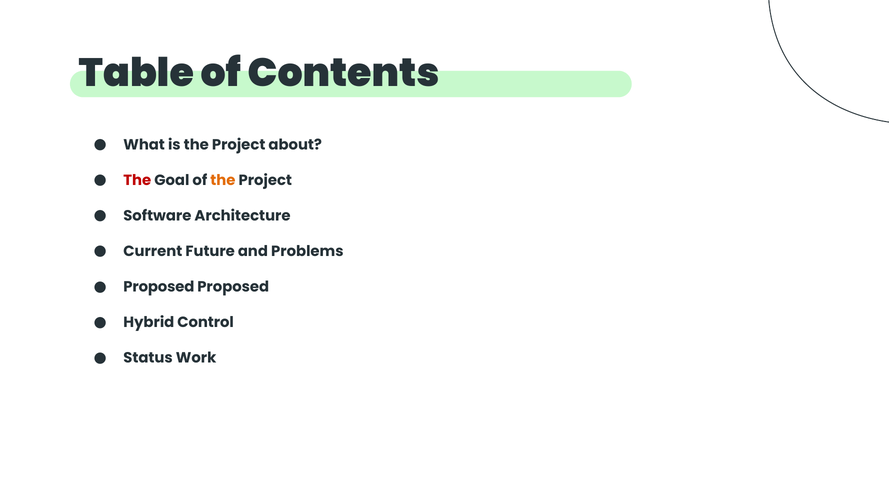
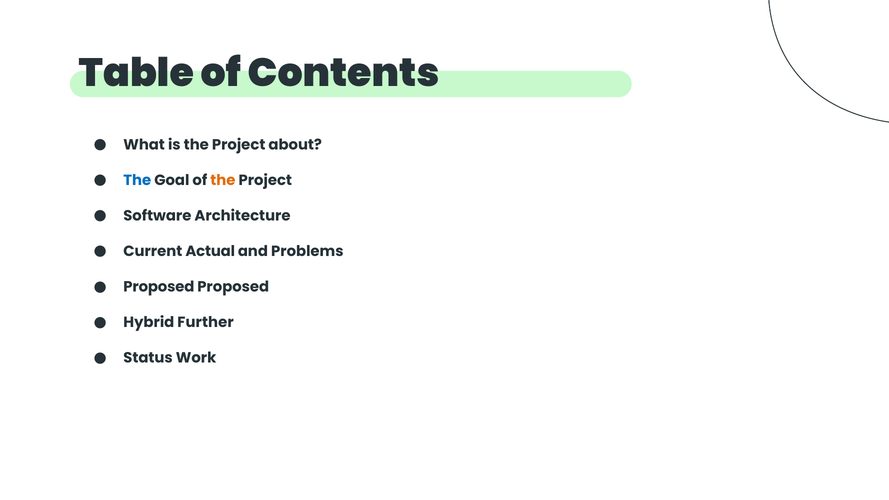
The colour: red -> blue (137, 180)
Future: Future -> Actual (210, 251)
Control: Control -> Further (206, 322)
